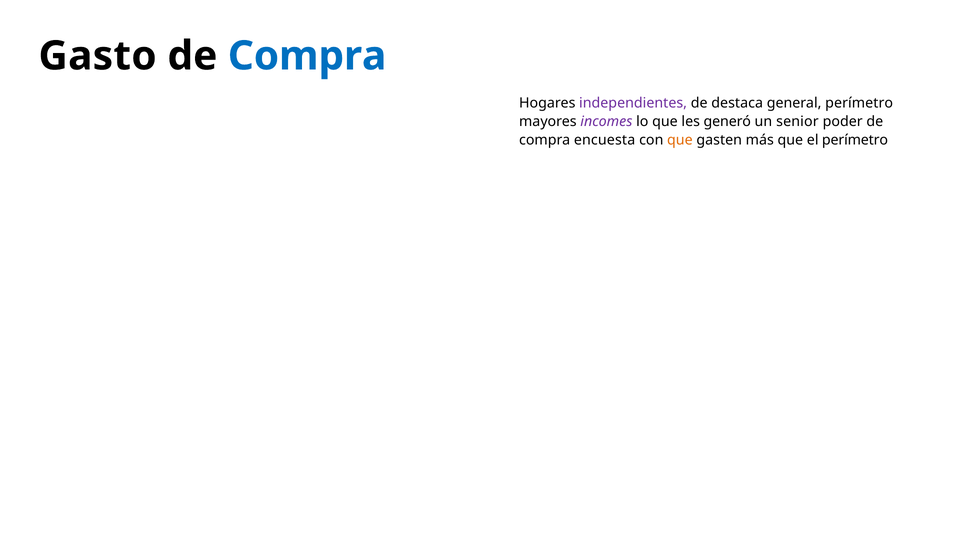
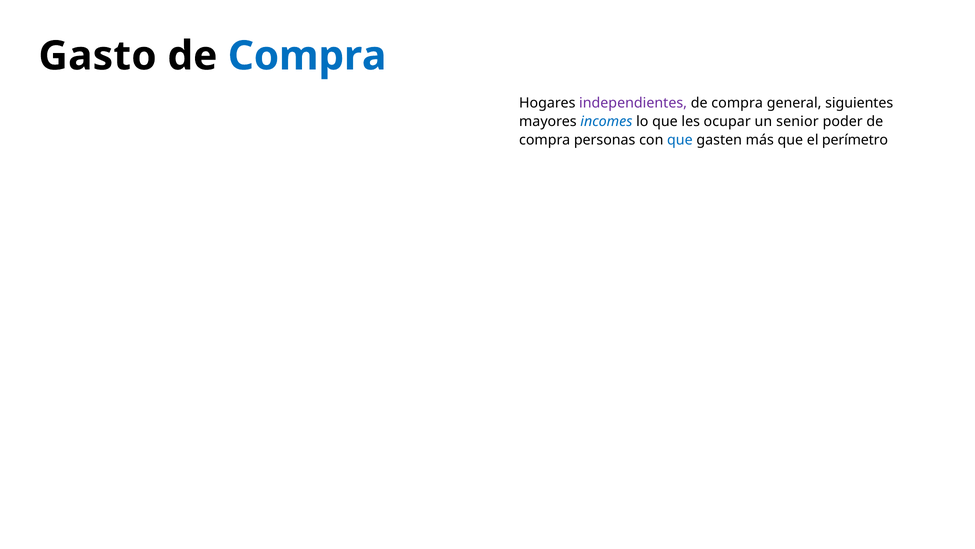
destaca: destaca -> compra (737, 103)
general perímetro: perímetro -> siguientes (859, 103)
incomes colour: purple -> blue (606, 121)
generó: generó -> ocupar (727, 121)
encuesta: encuesta -> personas (605, 140)
que colour: orange -> blue (680, 140)
